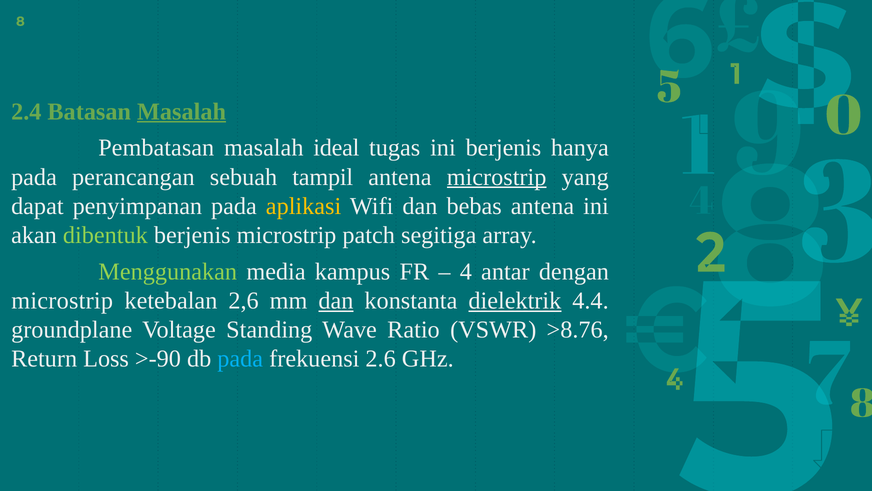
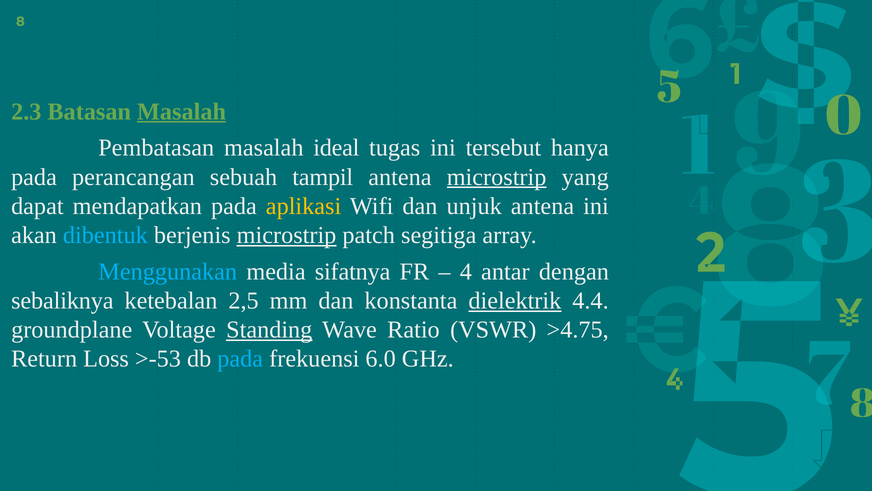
2.4: 2.4 -> 2.3 (26, 111)
ini berjenis: berjenis -> tersebut (503, 148)
penyimpanan: penyimpanan -> mendapatkan (137, 206)
bebas: bebas -> unjuk (474, 206)
dibentuk colour: light green -> light blue (105, 235)
microstrip underline: none -> present (287, 235)
Menggunakan colour: light green -> light blue (168, 271)
kampus: kampus -> sifatnya (353, 271)
microstrip: microstrip -> sebaliknya (62, 300)
2,6: 2,6 -> 2,5 (244, 300)
dan underline: present -> none (336, 300)
Standing underline: none -> present (269, 330)
>8.76: >8.76 -> >4.75 (578, 330)
>-90: >-90 -> >-53 (158, 359)
2.6: 2.6 -> 6.0 (381, 359)
